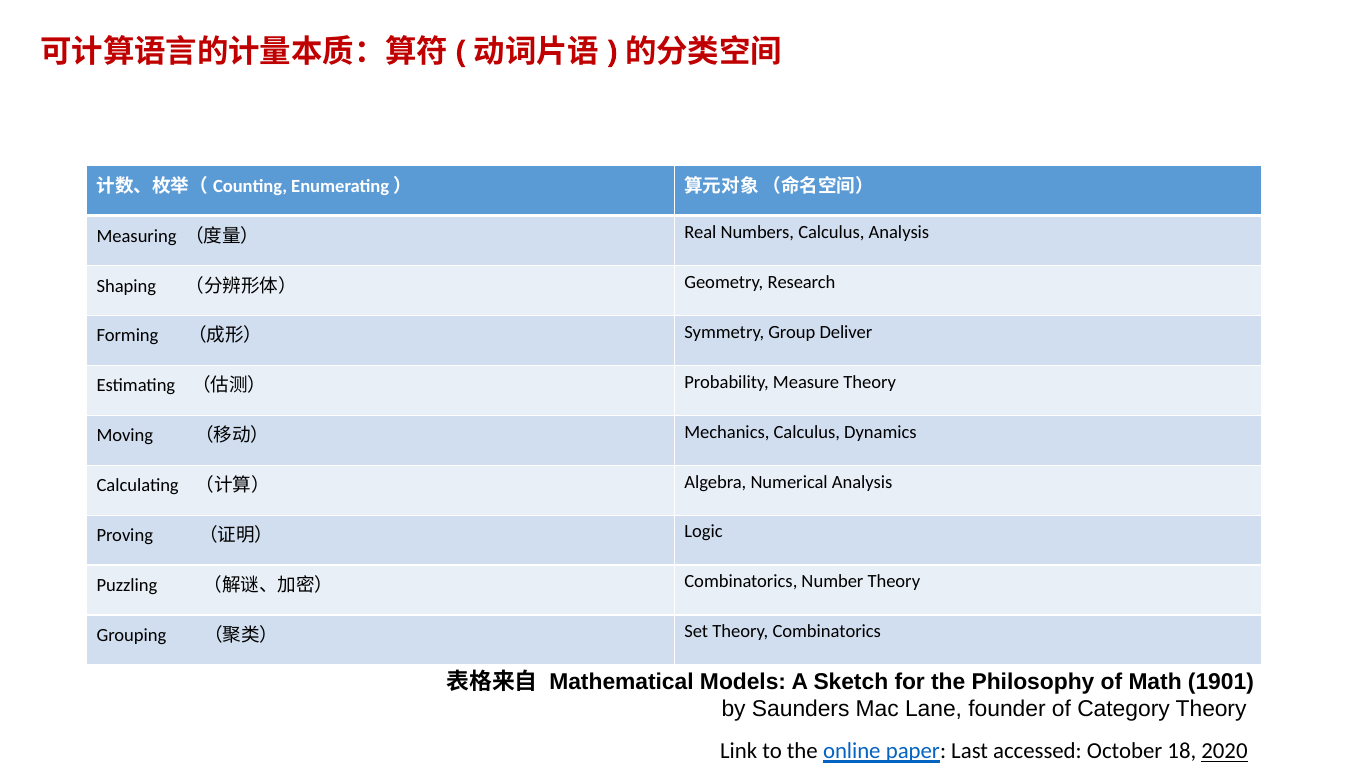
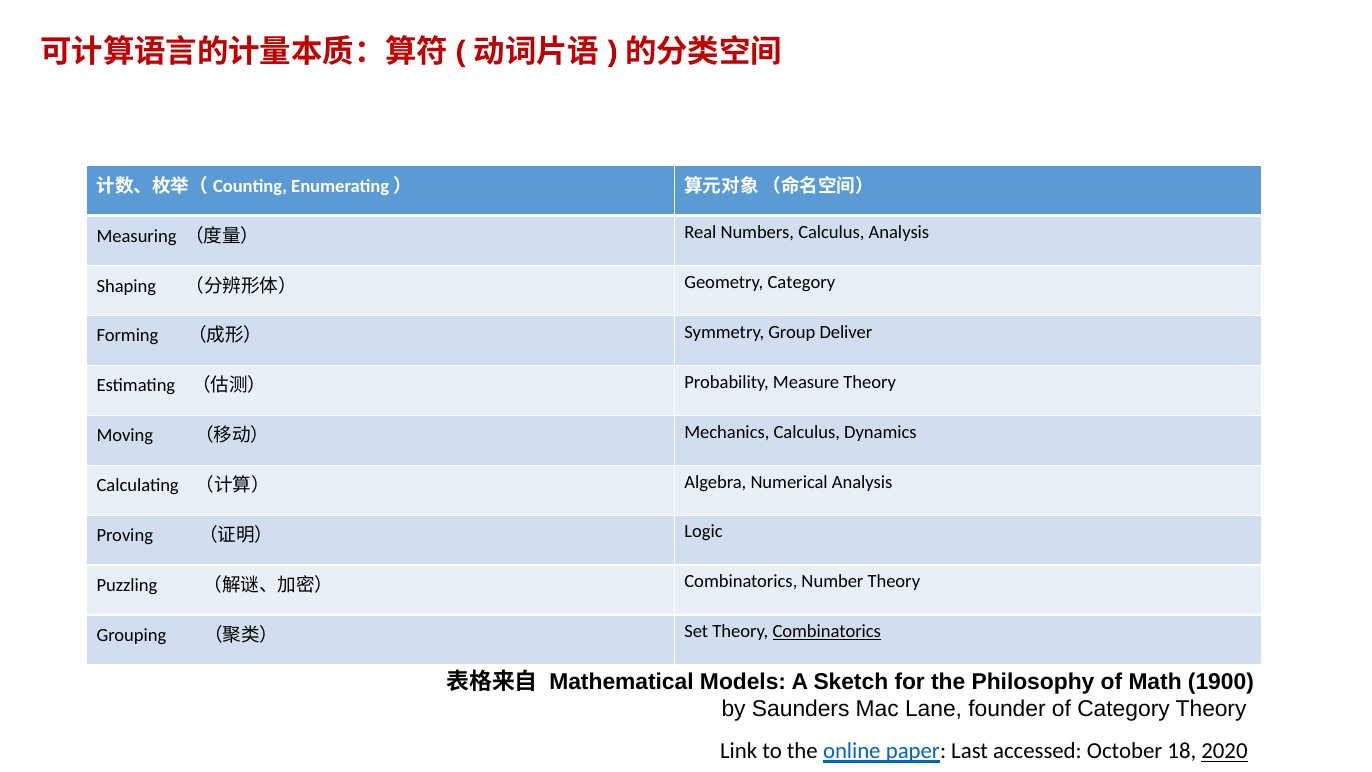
Geometry Research: Research -> Category (801, 282)
Combinatorics underline: none -> present (827, 631)
1901: 1901 -> 1900 (1221, 682)
